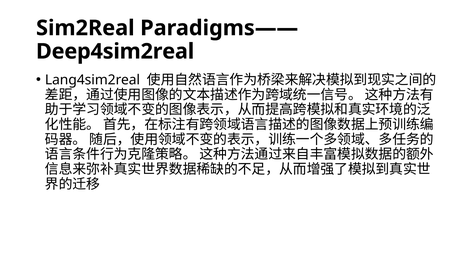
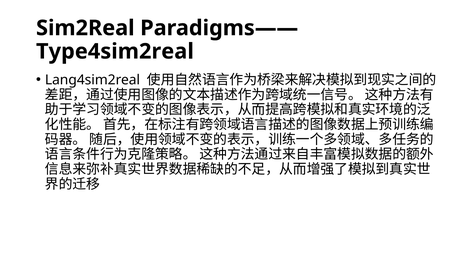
Deep4sim2real: Deep4sim2real -> Type4sim2real (115, 51)
